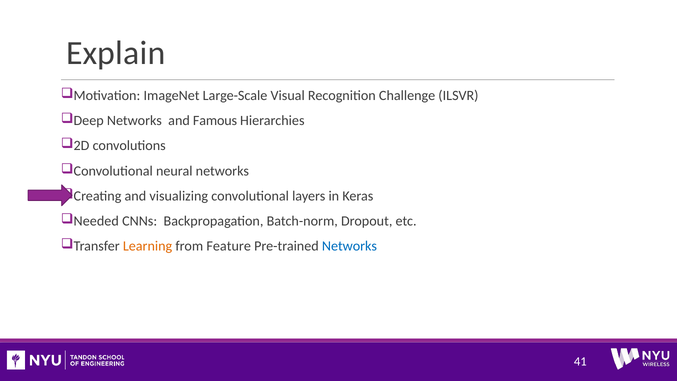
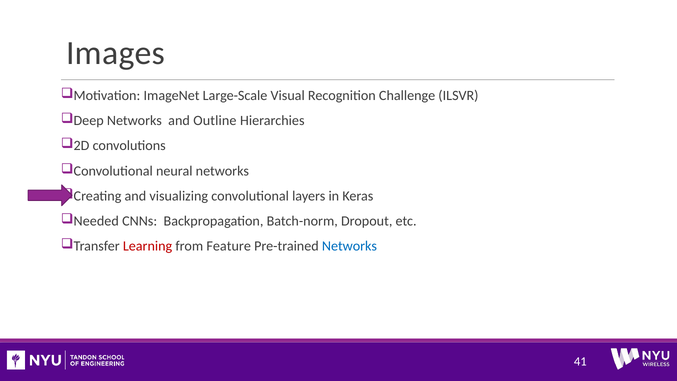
Explain: Explain -> Images (116, 53)
Famous: Famous -> Outline (215, 121)
Learning colour: orange -> red (148, 246)
